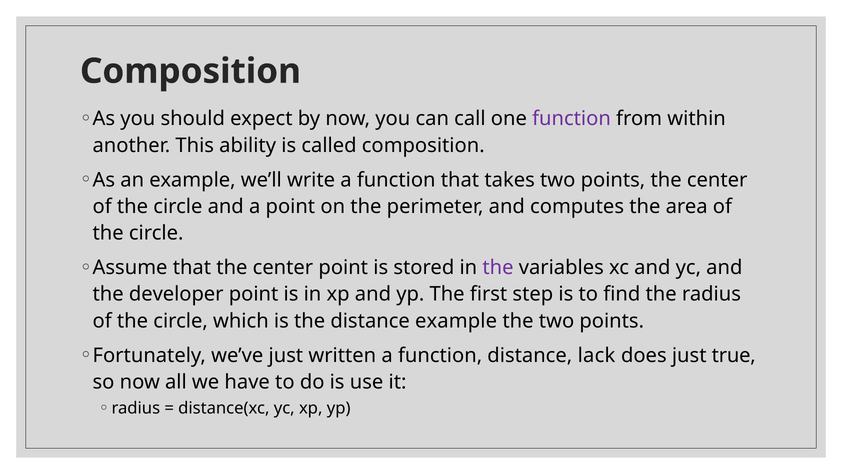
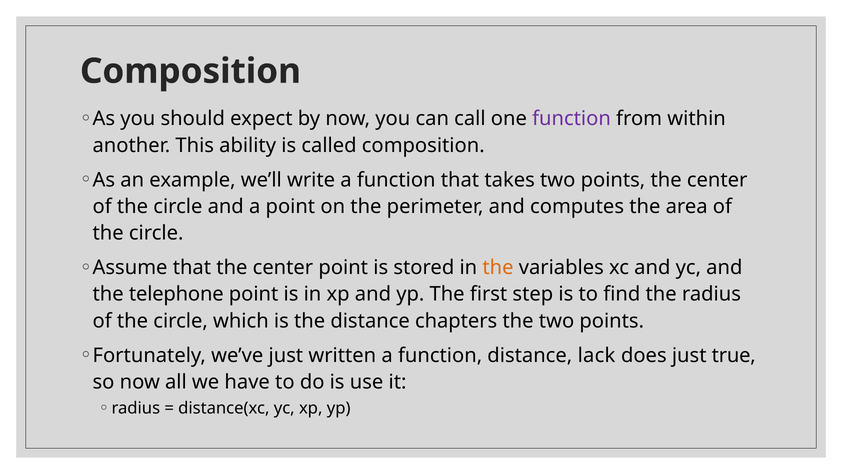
the colour: purple -> orange (498, 267)
developer: developer -> telephone (176, 294)
distance example: example -> chapters (456, 321)
